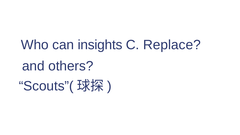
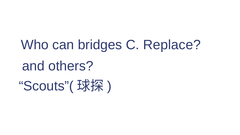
insights: insights -> bridges (100, 45)
